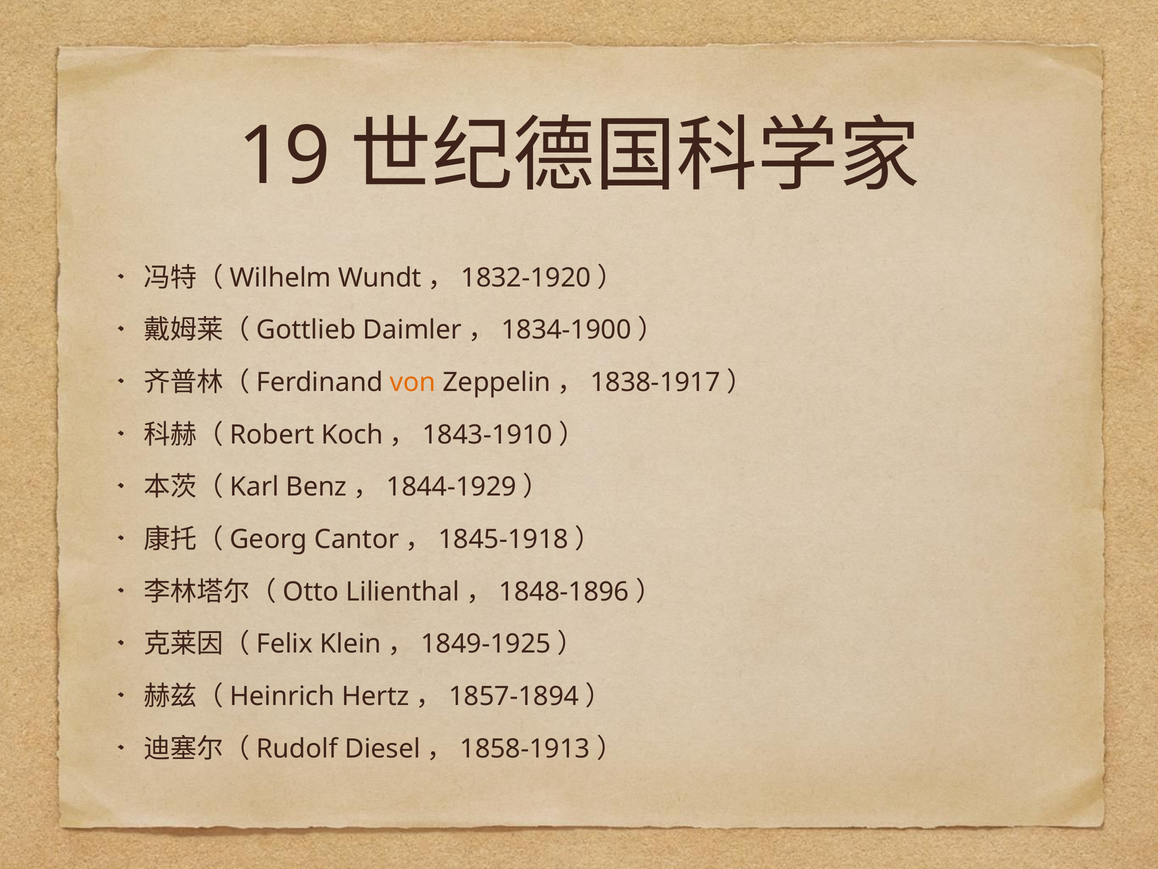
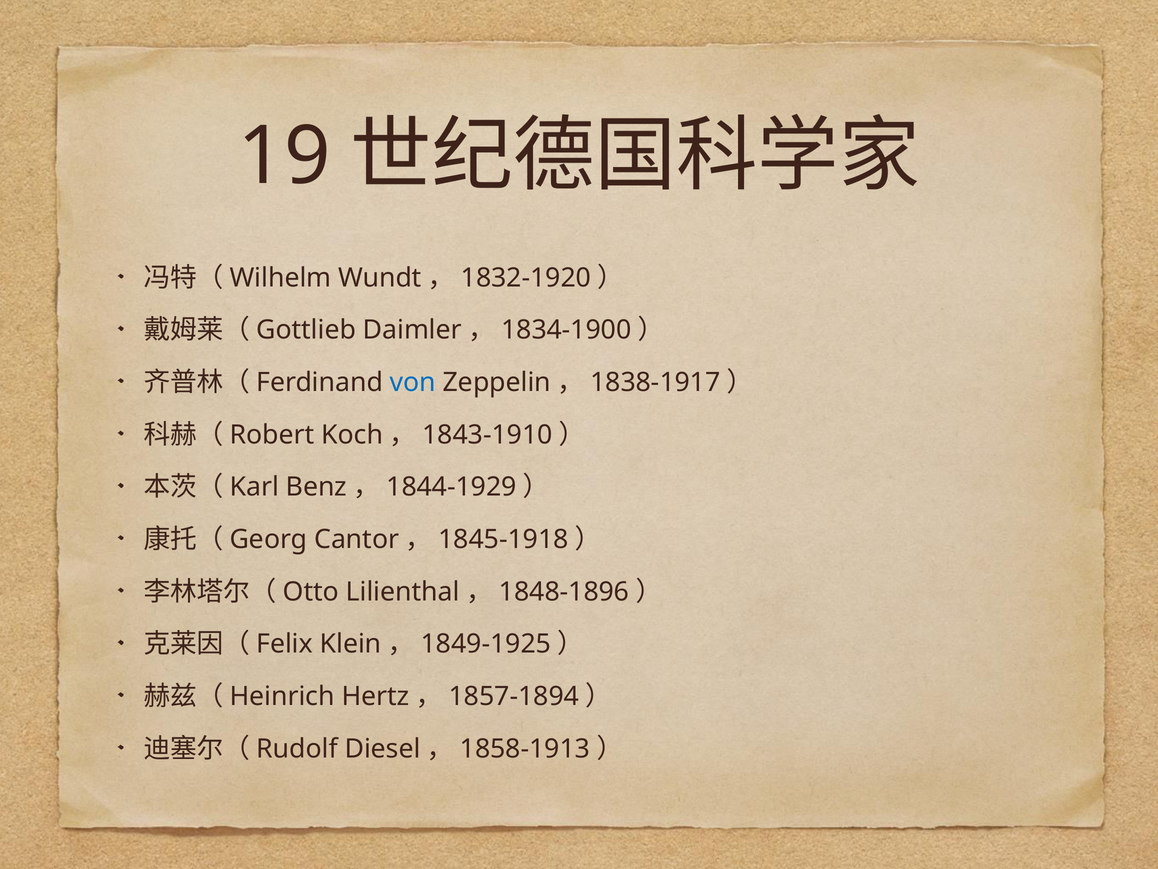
von colour: orange -> blue (413, 382)
